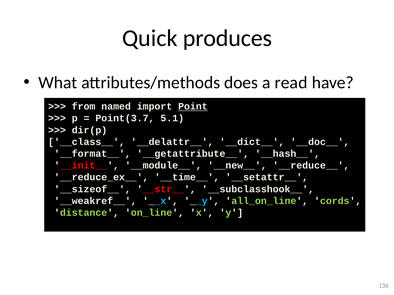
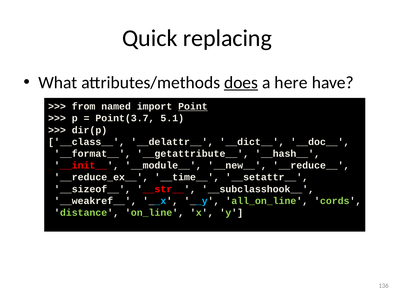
produces: produces -> replacing (227, 38)
does underline: none -> present (241, 83)
read: read -> here (291, 83)
